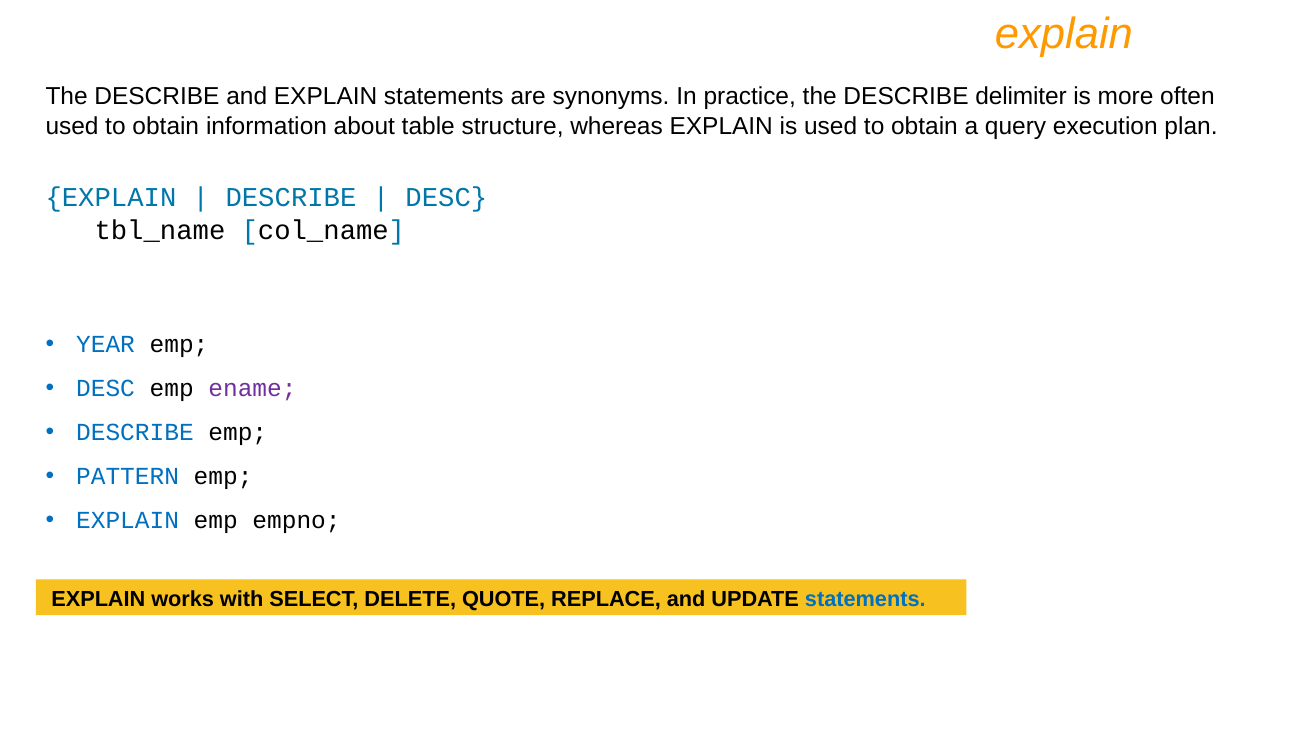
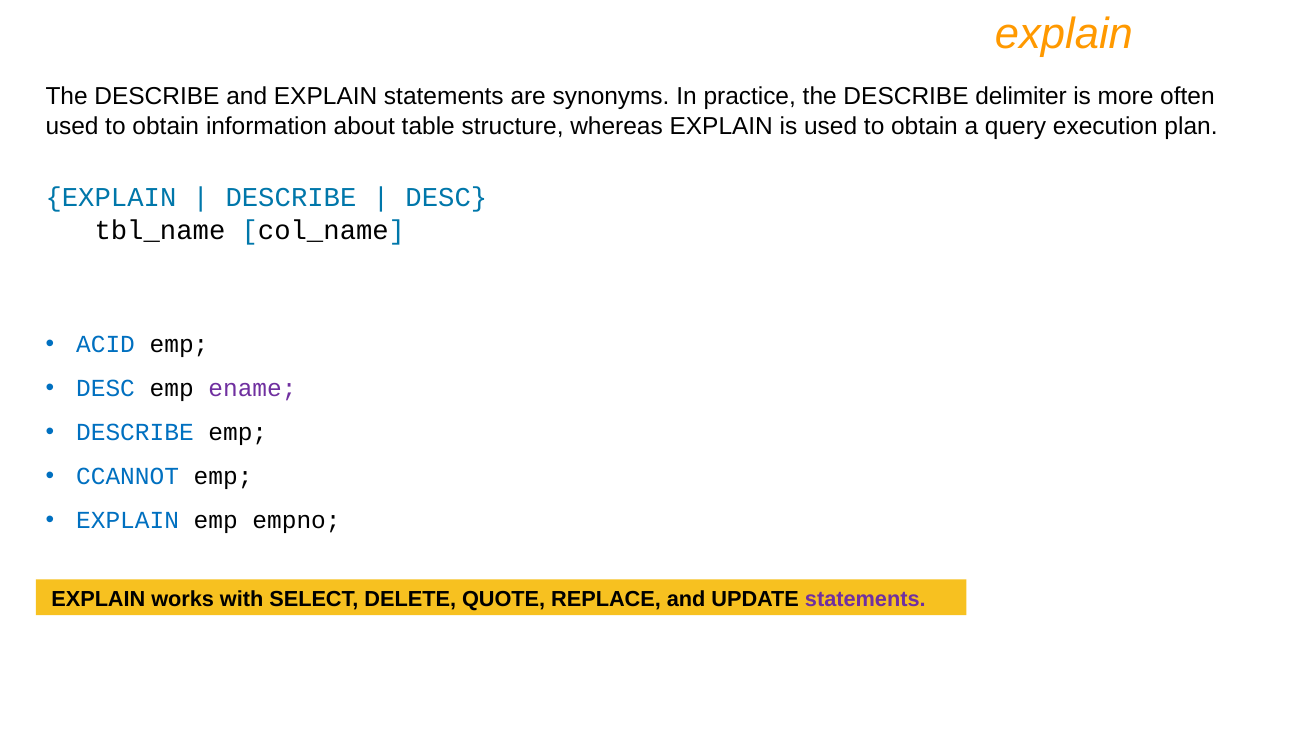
YEAR: YEAR -> ACID (106, 344)
PATTERN: PATTERN -> CCANNOT (128, 476)
statements colour: blue -> purple (865, 599)
